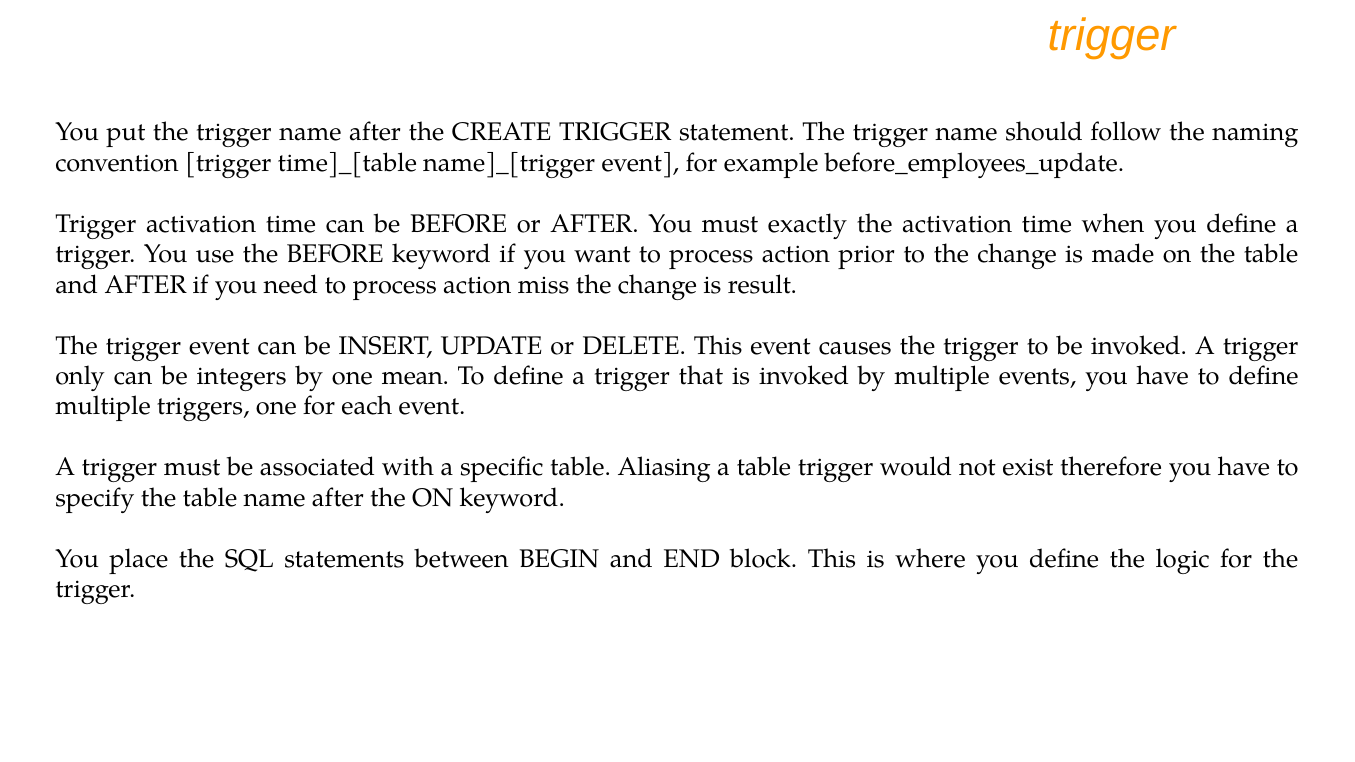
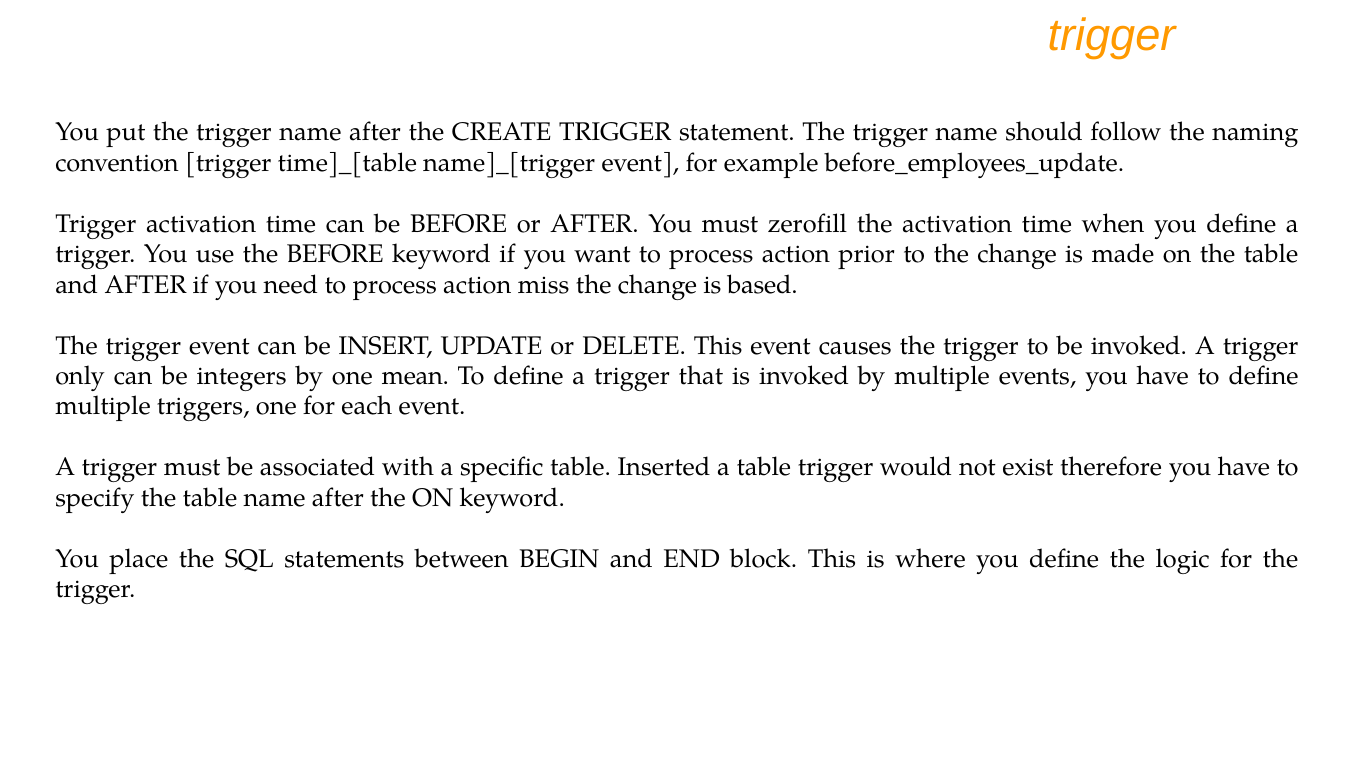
exactly: exactly -> zerofill (808, 224)
result: result -> based (762, 285)
Aliasing: Aliasing -> Inserted (664, 468)
